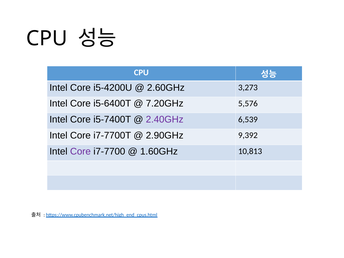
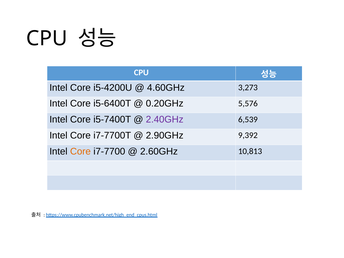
2.60GHz: 2.60GHz -> 4.60GHz (166, 88)
7.20GHz: 7.20GHz -> 0.20GHz (165, 104)
Core colour: purple -> orange (80, 152)
1.60GHz: 1.60GHz -> 2.60GHz (159, 152)
